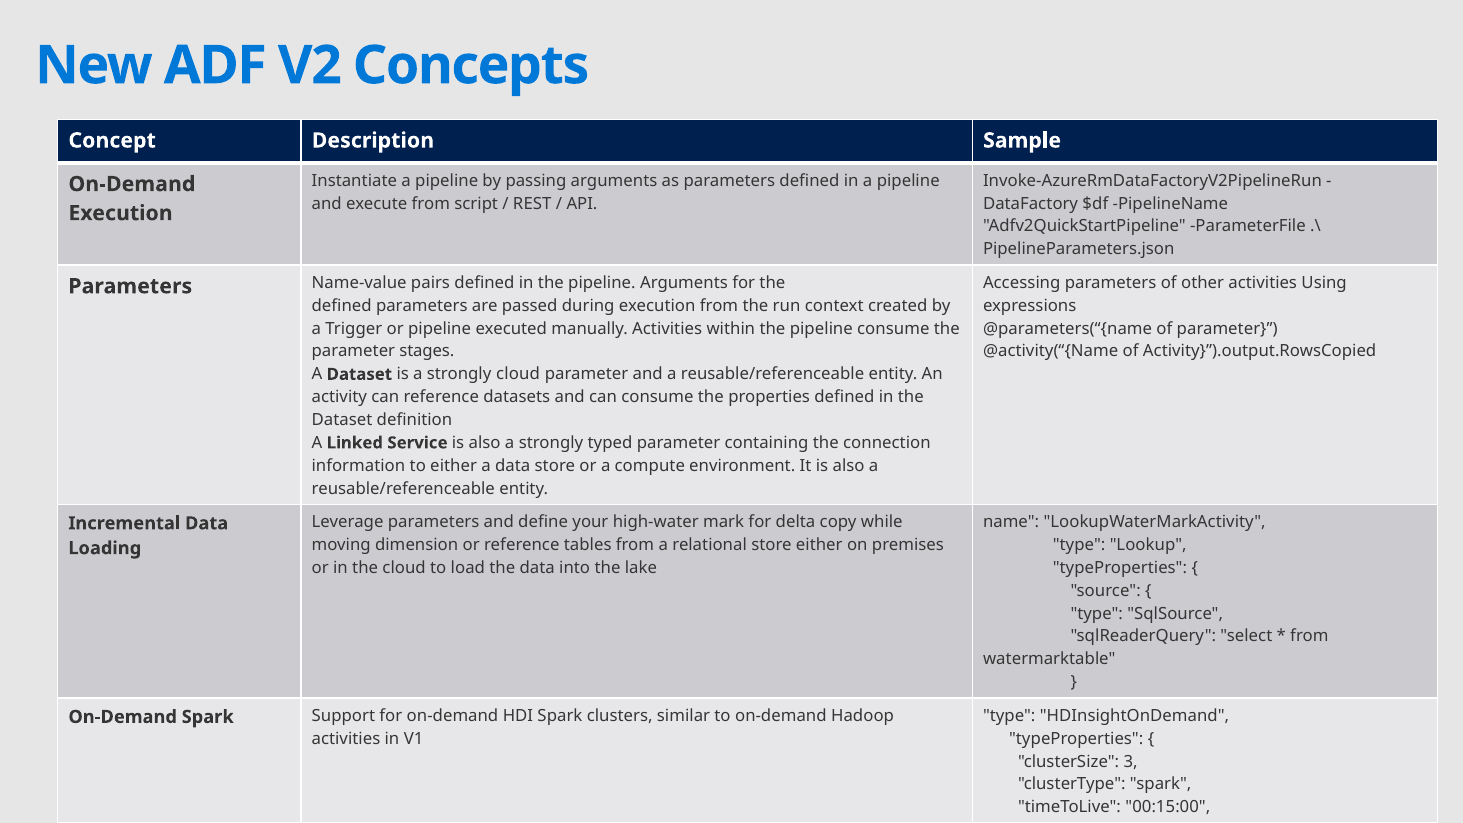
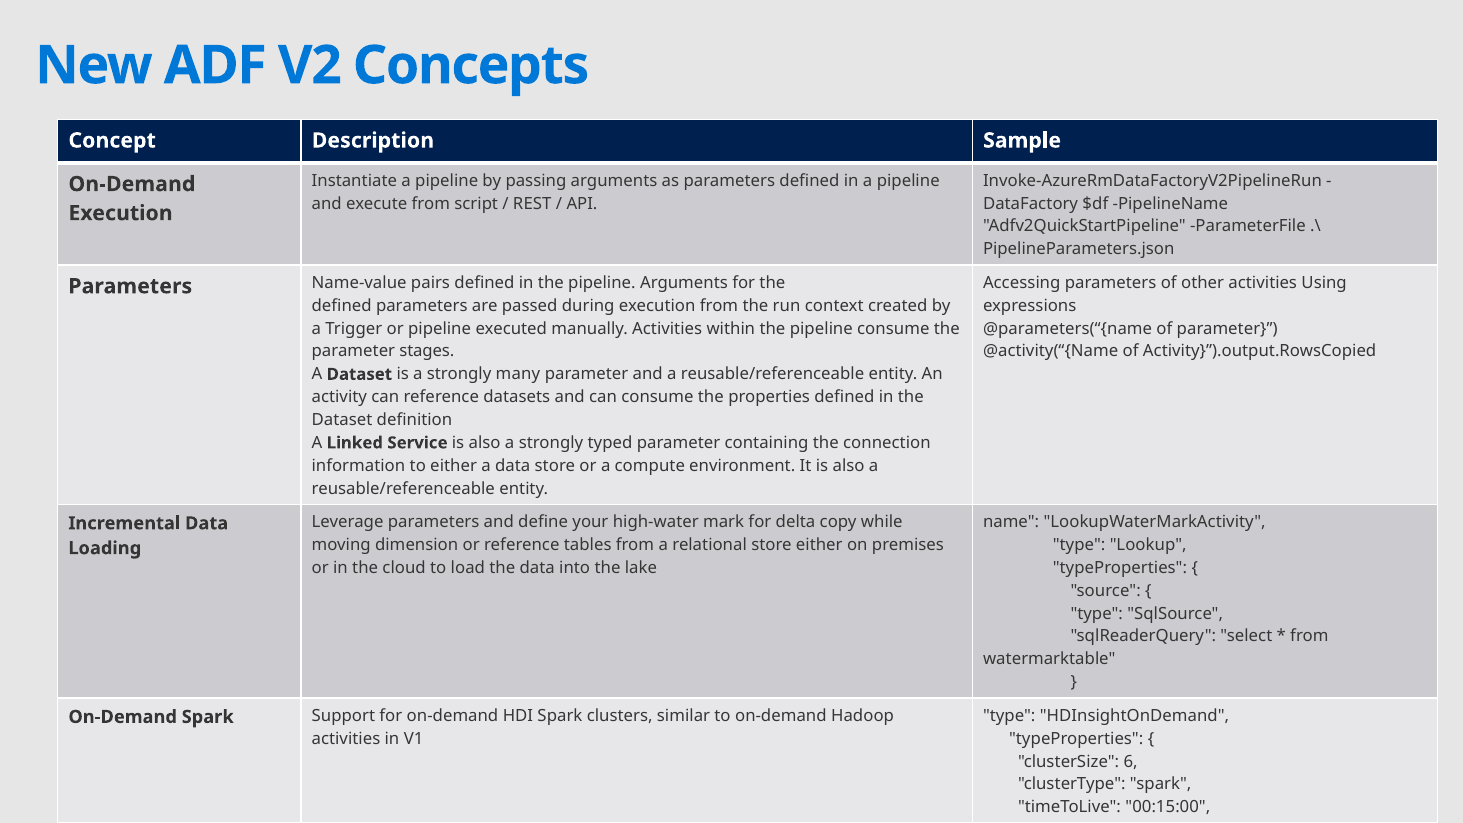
strongly cloud: cloud -> many (518, 374)
3: 3 -> 6 (1131, 761)
